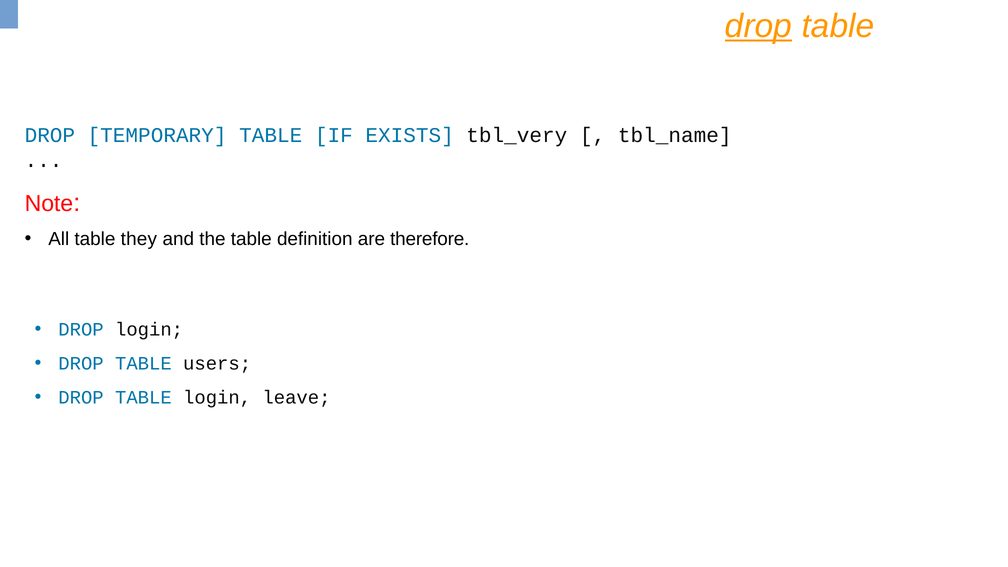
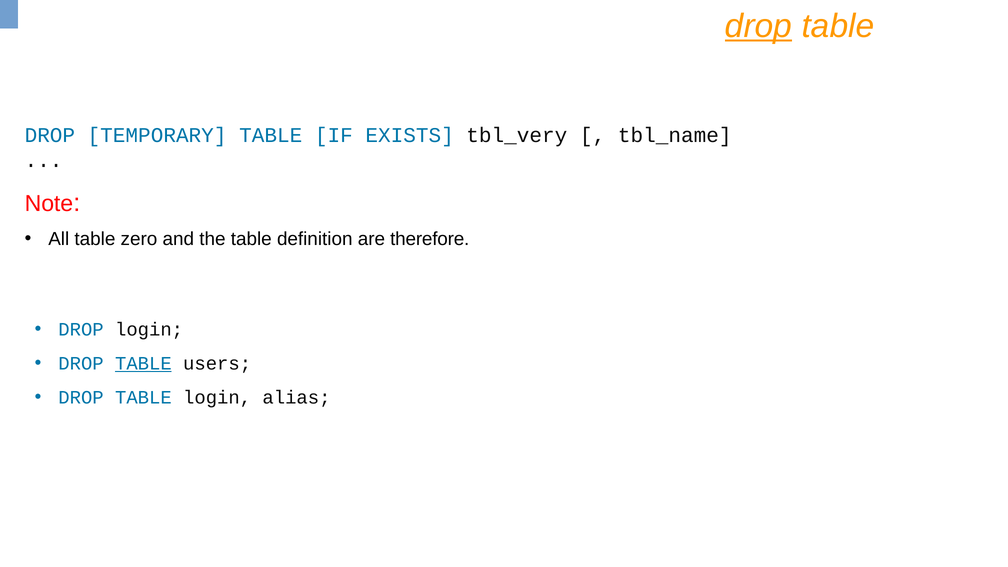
they: they -> zero (139, 239)
TABLE underline: none -> present (143, 363)
leave: leave -> alias (296, 397)
